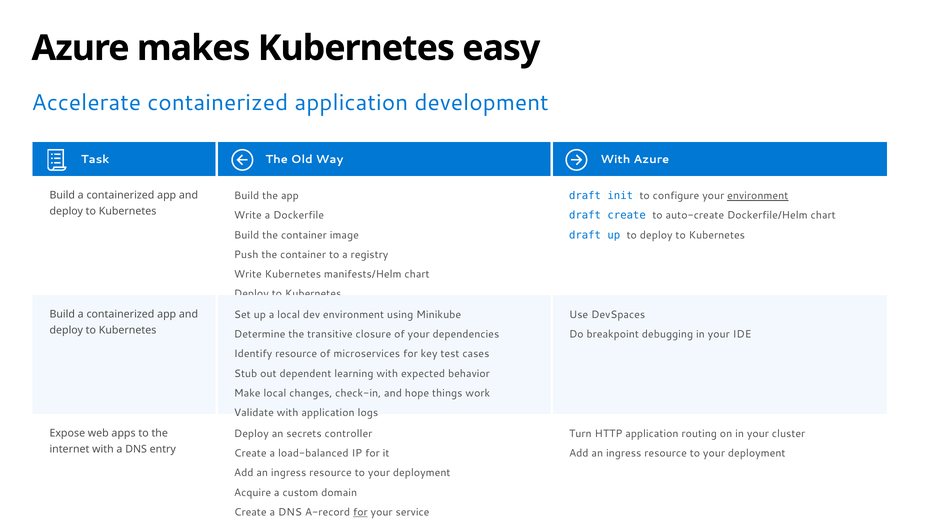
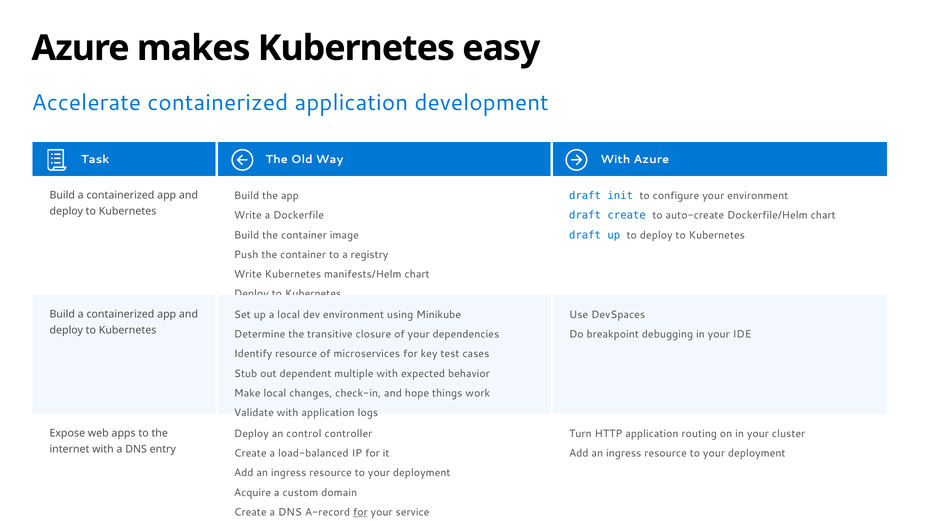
environment underline: present -> none (758, 196)
learning: learning -> multiple (354, 373)
secrets: secrets -> control (304, 434)
